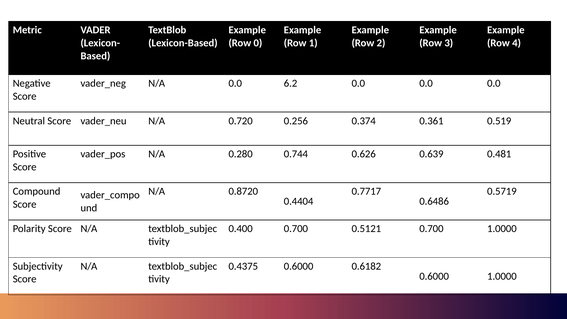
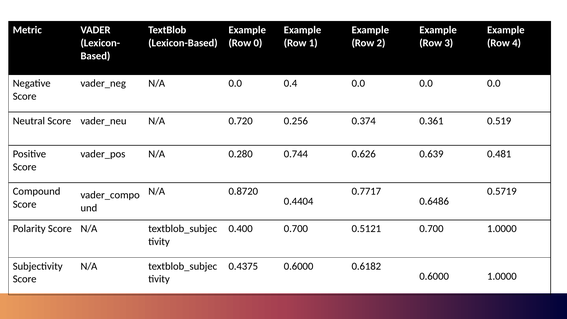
6.2: 6.2 -> 0.4 (291, 83)
